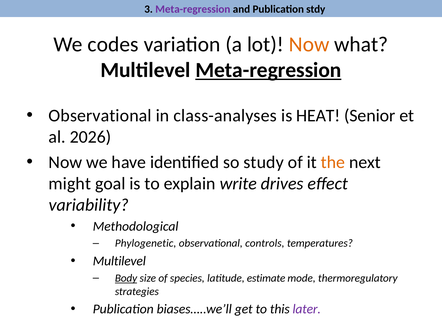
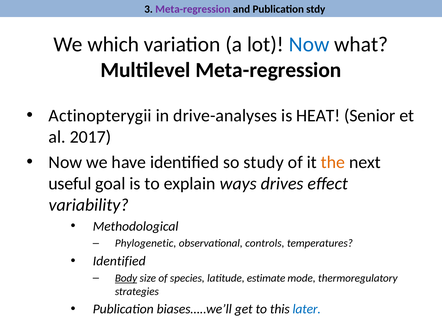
codes: codes -> which (113, 44)
Now colour: orange -> blue (309, 44)
Meta-regression underline: present -> none (268, 70)
Observational: Observational -> Actinopterygii (100, 116)
class-analyses: class-analyses -> drive-analyses (225, 116)
2026: 2026 -> 2017 (90, 137)
might: might -> useful (70, 184)
write: write -> ways (238, 184)
Multilevel: Multilevel -> Identified (119, 262)
later colour: purple -> blue (307, 310)
